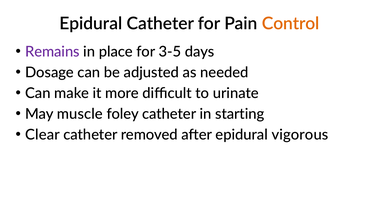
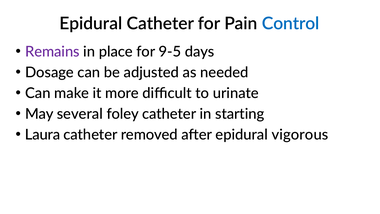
Control colour: orange -> blue (291, 24)
3-5: 3-5 -> 9-5 (170, 52)
muscle: muscle -> several (80, 114)
Clear: Clear -> Laura (43, 135)
